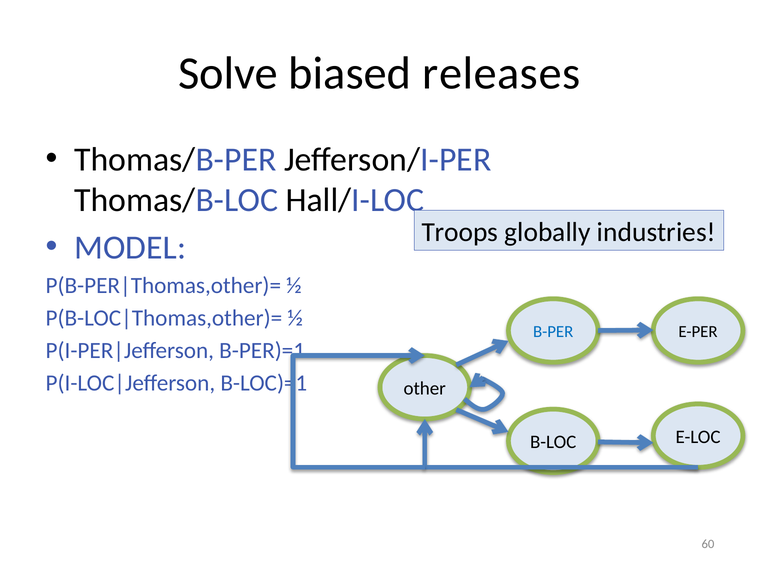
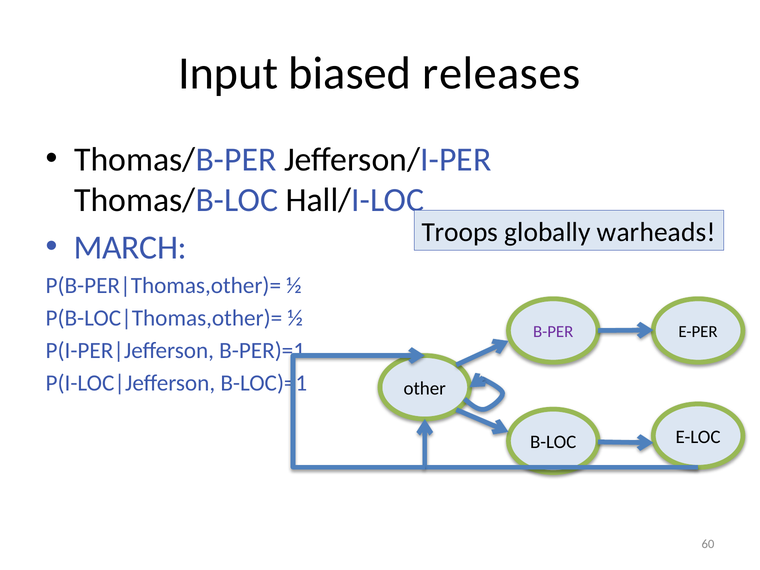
Solve: Solve -> Input (228, 74)
industries: industries -> warheads (656, 232)
MODEL: MODEL -> MARCH (130, 247)
B-PER colour: blue -> purple (553, 332)
